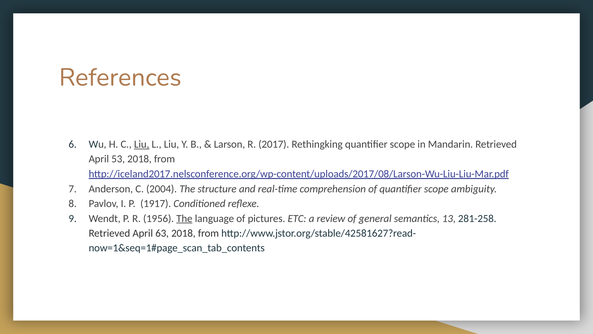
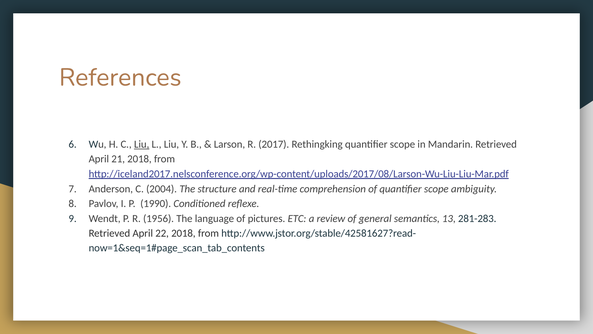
53: 53 -> 21 (118, 159)
1917: 1917 -> 1990 (156, 203)
The underline: present -> none (184, 218)
281-258: 281-258 -> 281-283 (477, 218)
63: 63 -> 22 (162, 233)
